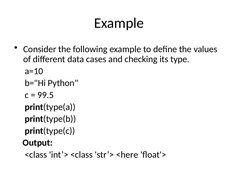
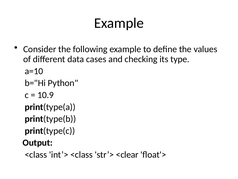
99.5: 99.5 -> 10.9 (46, 95)
<here: <here -> <clear (127, 154)
